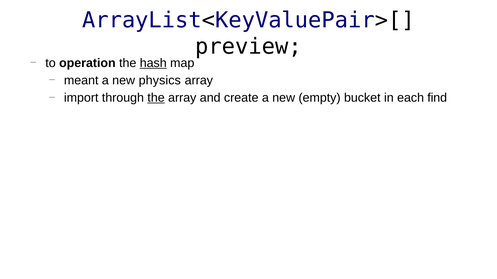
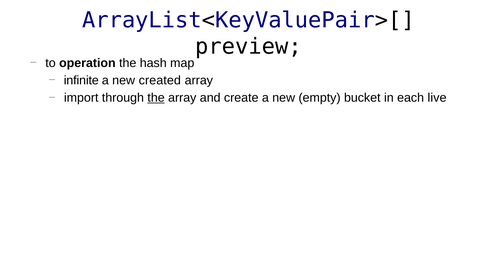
hash underline: present -> none (153, 63)
meant: meant -> infinite (81, 81)
physics: physics -> created (160, 81)
find: find -> live (437, 98)
